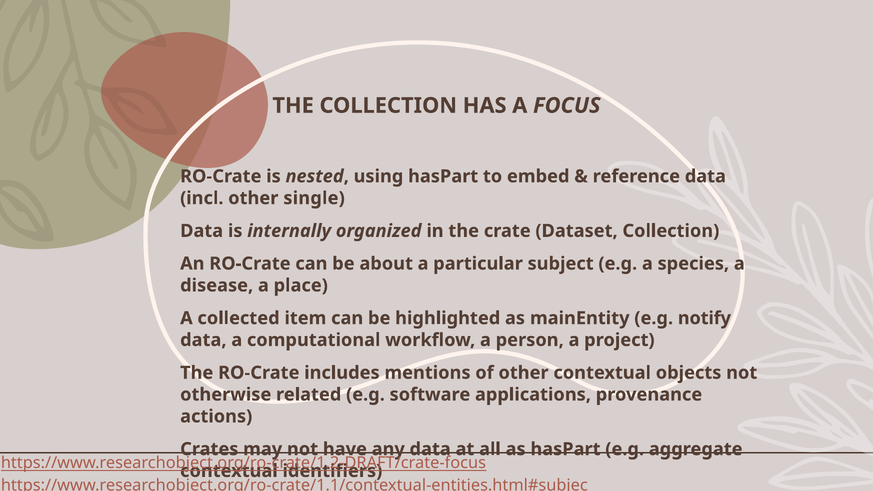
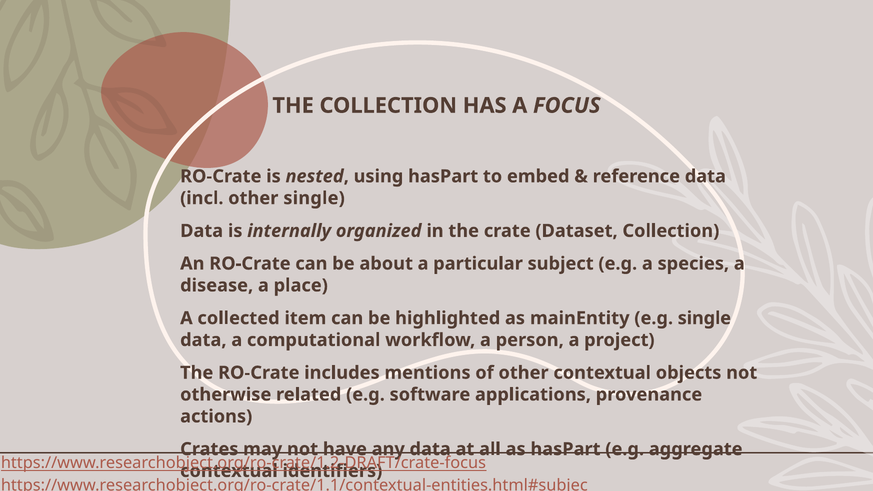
e.g notify: notify -> single (704, 318)
